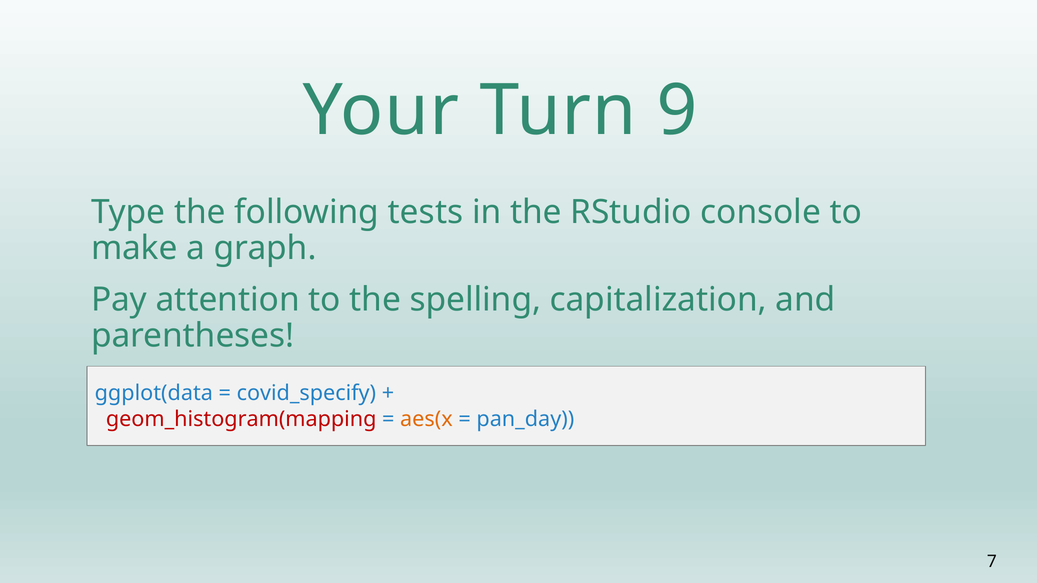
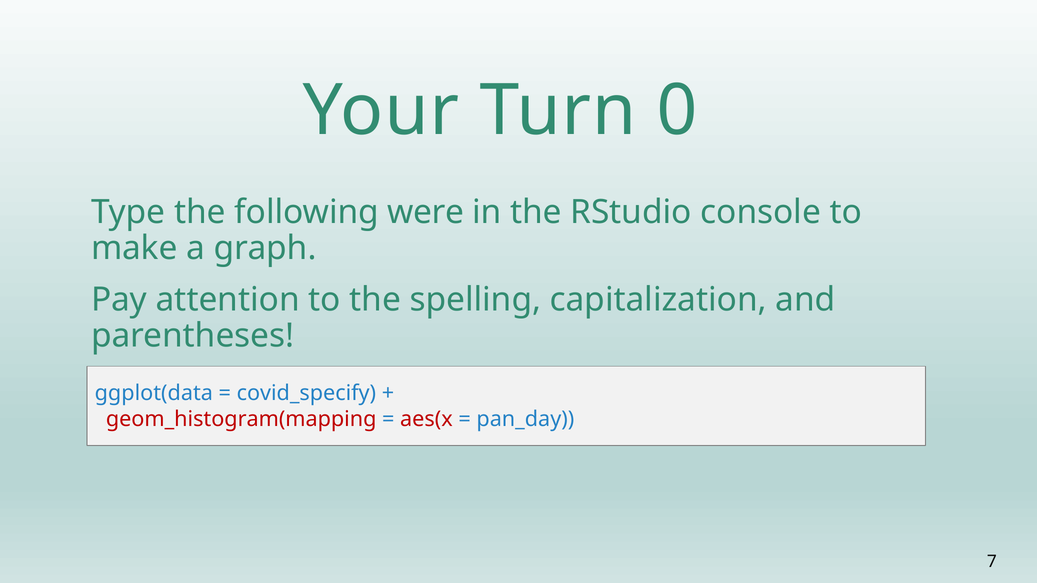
9: 9 -> 0 (677, 111)
tests: tests -> were (426, 212)
aes(x colour: orange -> red (426, 419)
